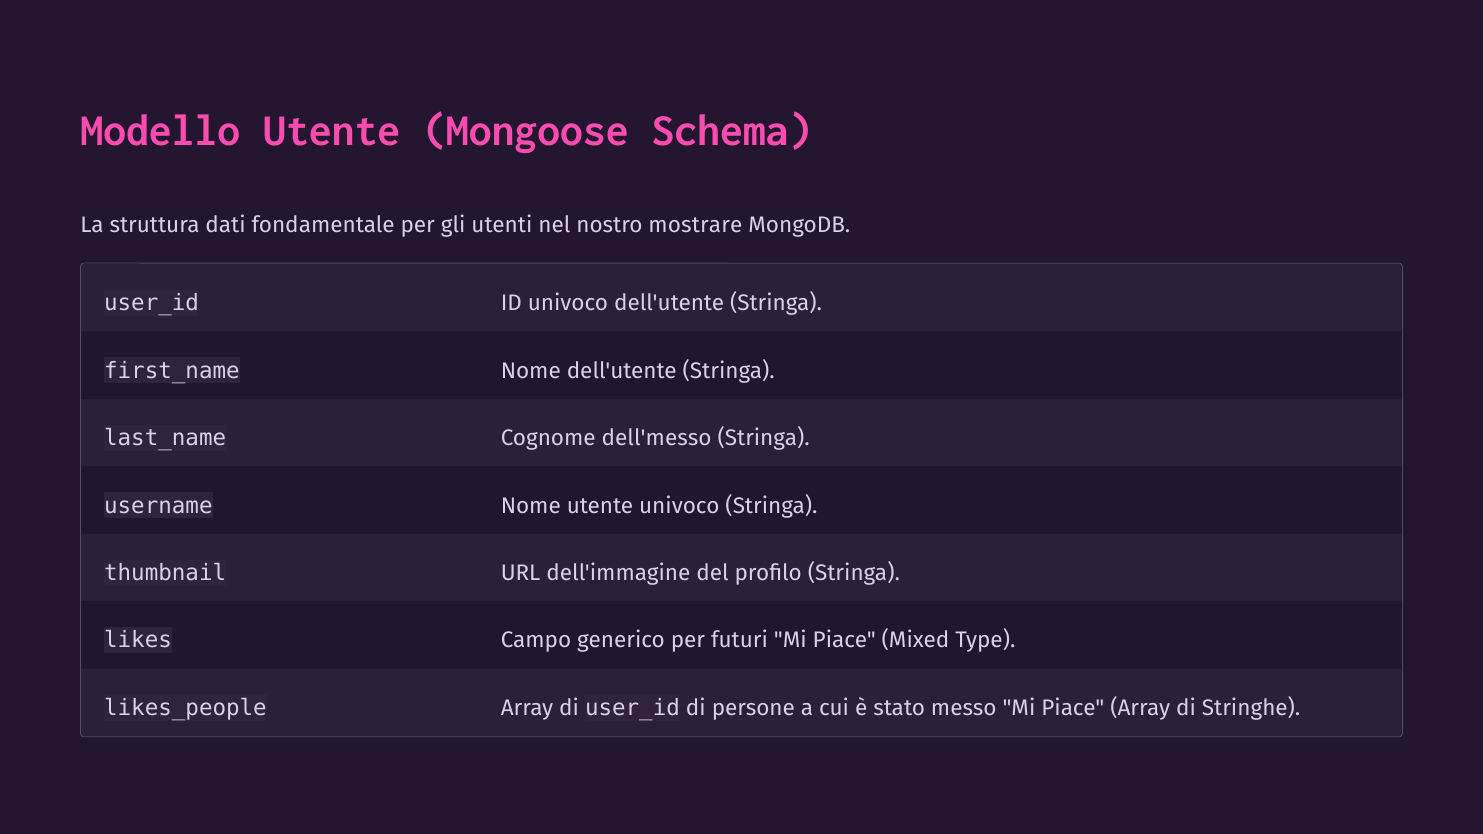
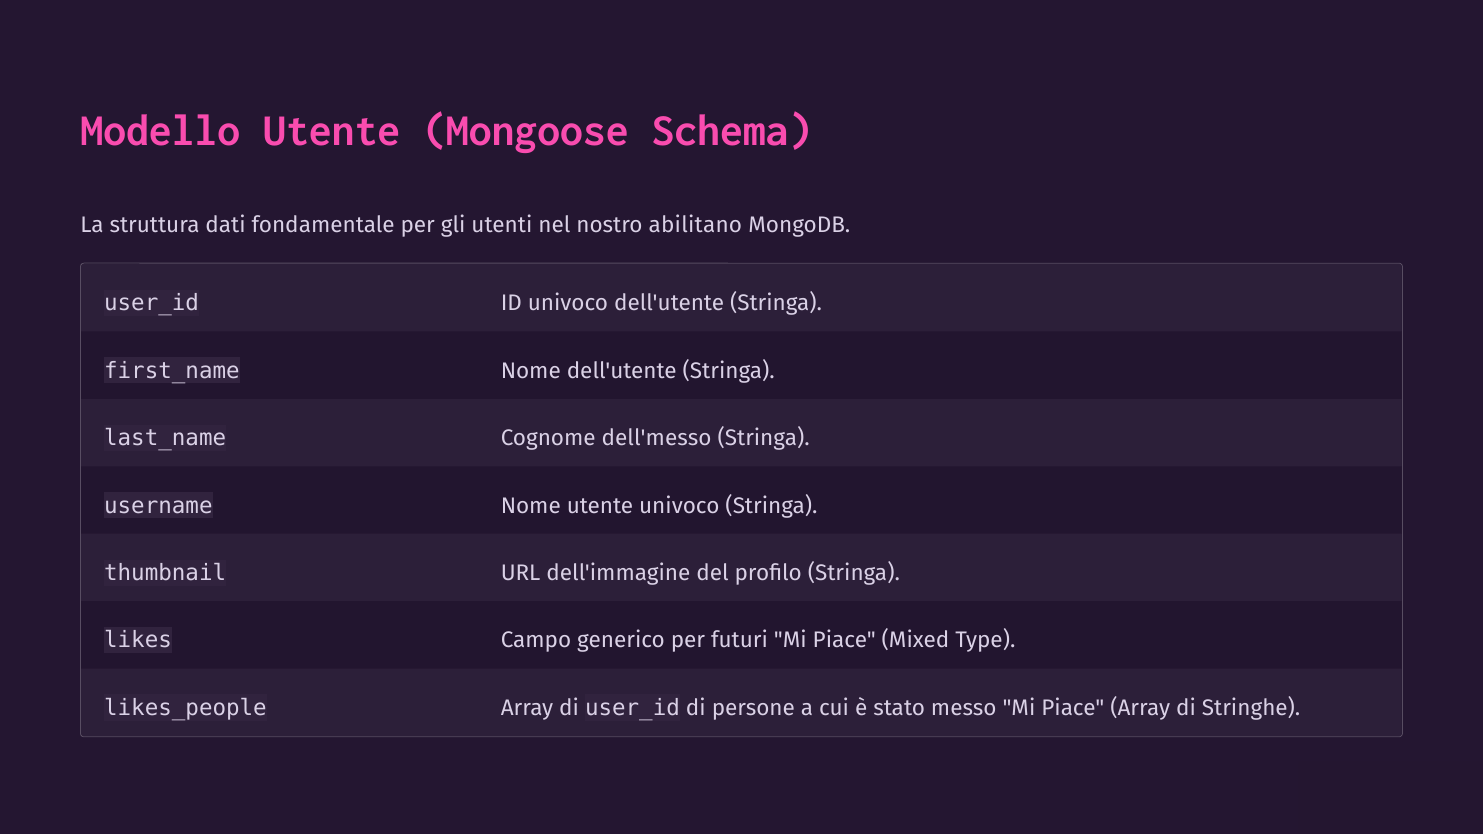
mostrare: mostrare -> abilitano (695, 225)
